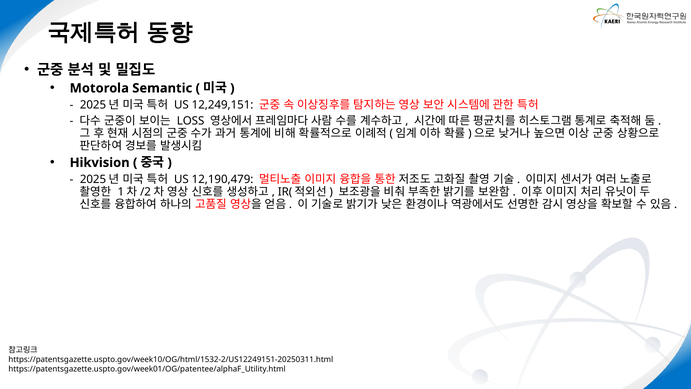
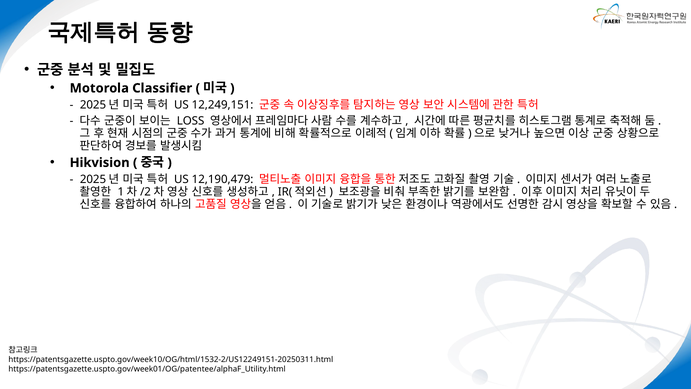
Semantic: Semantic -> Classifier (162, 88)
